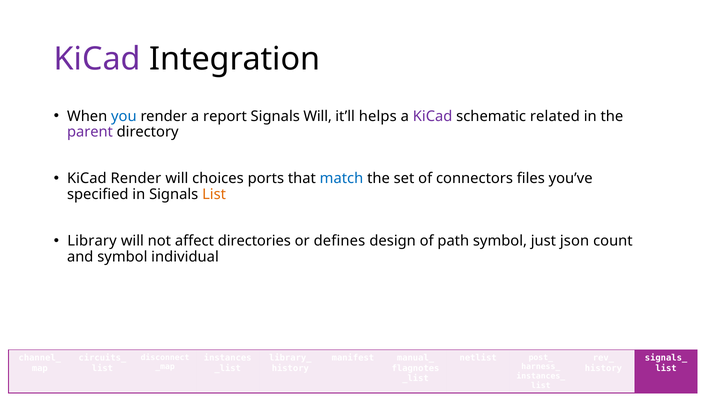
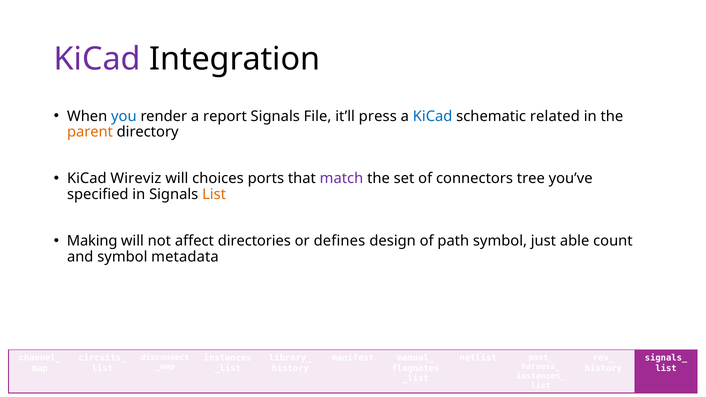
Signals Will: Will -> File (318, 116)
helps: helps -> press (378, 116)
KiCad colour: purple -> blue (433, 116)
parent colour: purple -> orange (90, 132)
KiCad Render: Render -> Wireviz (136, 179)
match colour: blue -> purple (341, 179)
files: files -> tree (531, 179)
Library: Library -> Making (92, 241)
json: json -> able (575, 241)
individual: individual -> metadata (185, 257)
